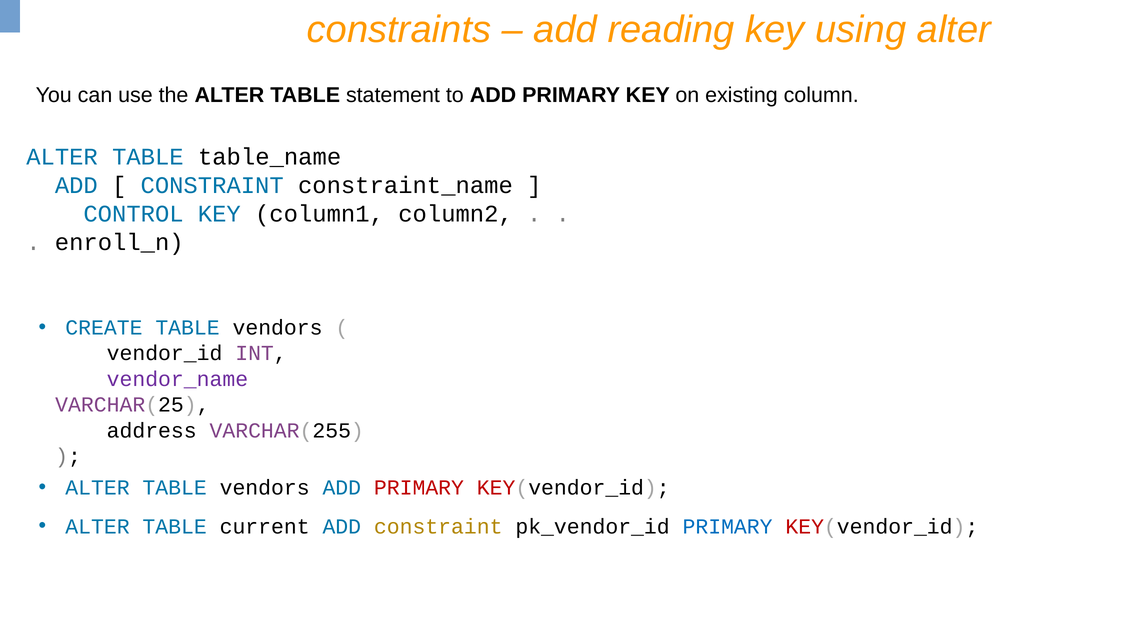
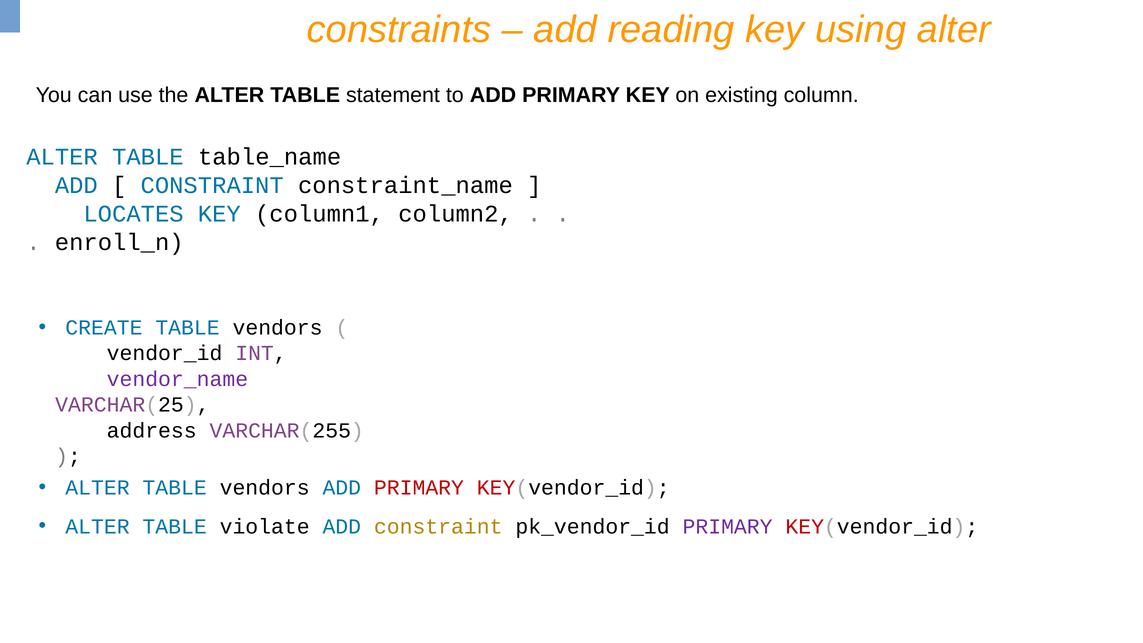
CONTROL: CONTROL -> LOCATES (134, 214)
current: current -> violate (265, 526)
PRIMARY colour: blue -> purple (728, 526)
